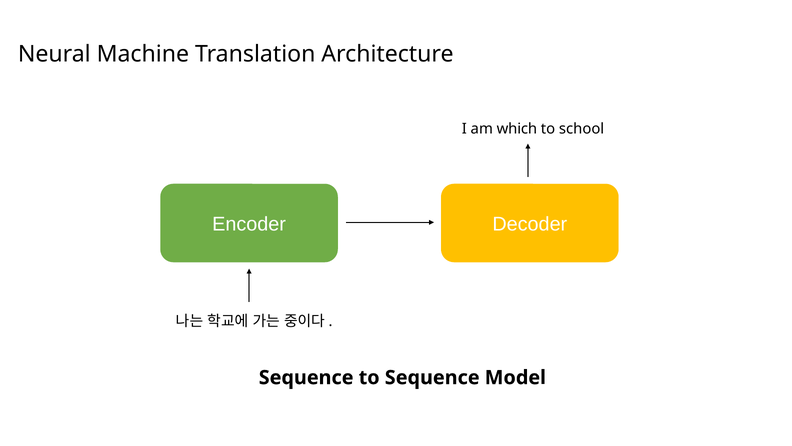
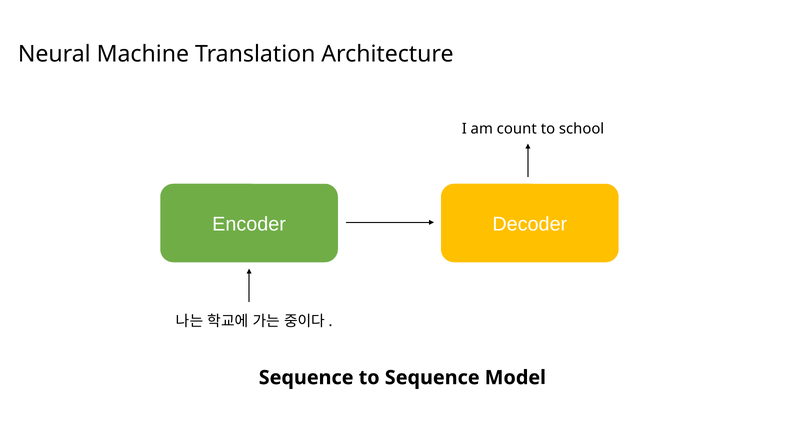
which: which -> count (517, 129)
